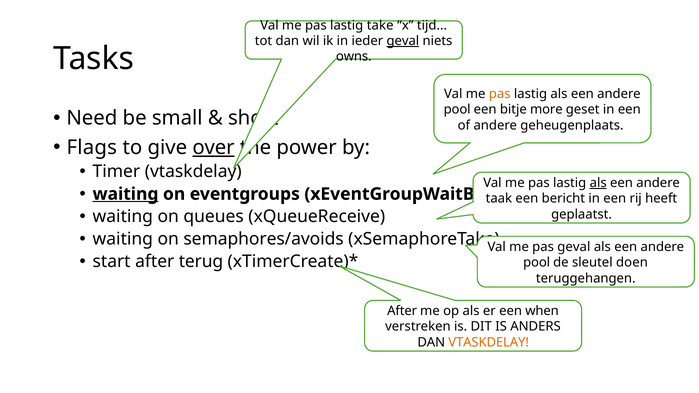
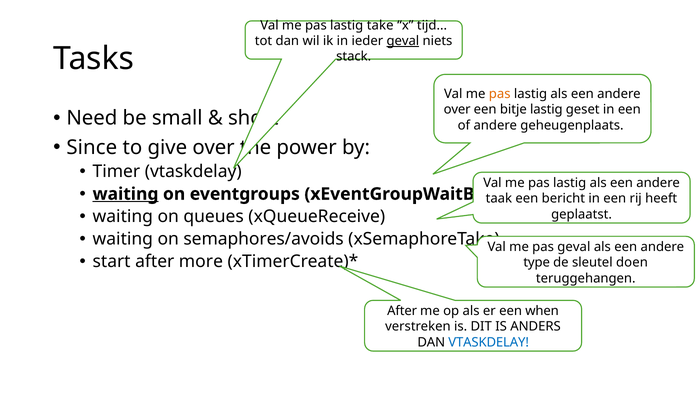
owns: owns -> stack (354, 57)
pool: pool -> over (457, 110)
bitje more: more -> lastig (546, 110)
Flags: Flags -> Since (92, 147)
over underline: present -> none (214, 147)
als underline: present -> none (598, 183)
terug: terug -> more (201, 262)
pool: pool -> type (537, 263)
VTASKDELAY colour: orange -> blue (489, 343)
